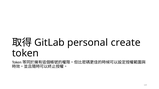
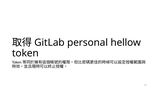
create: create -> hellow (126, 43)
